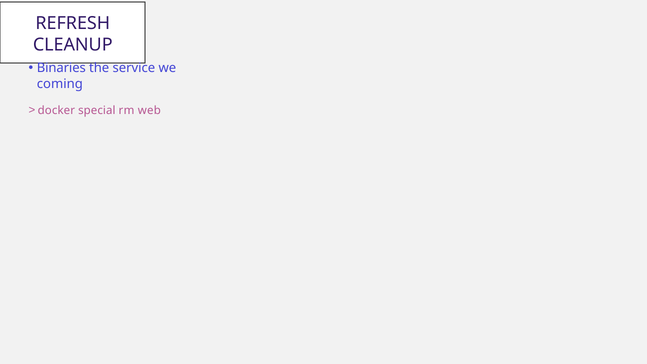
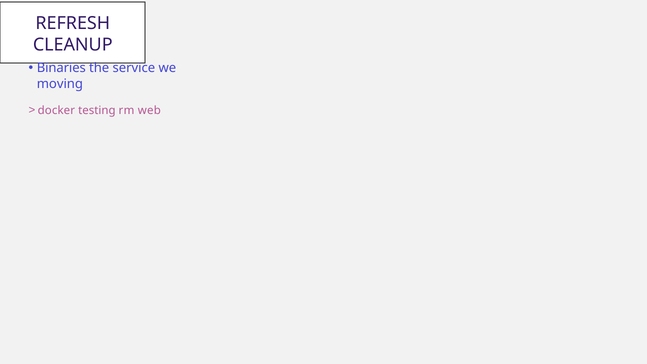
coming: coming -> moving (60, 84)
special: special -> testing (97, 110)
